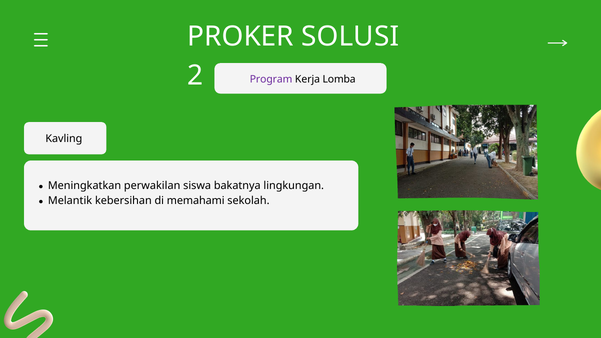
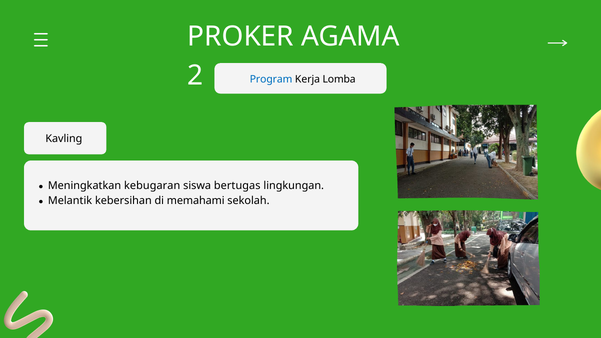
SOLUSI: SOLUSI -> AGAMA (350, 37)
Program colour: purple -> blue (271, 79)
perwakilan: perwakilan -> kebugaran (152, 186)
bakatnya: bakatnya -> bertugas (237, 186)
